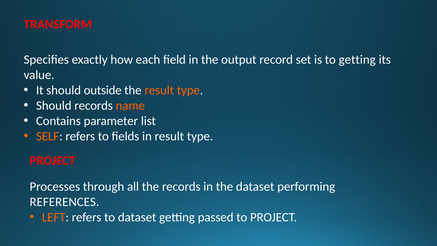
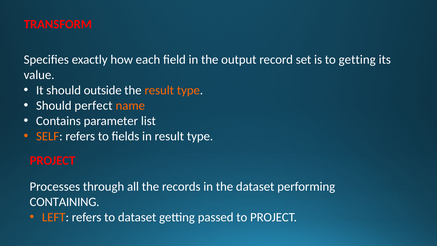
Should records: records -> perfect (94, 106)
REFERENCES: REFERENCES -> CONTAINING (65, 202)
